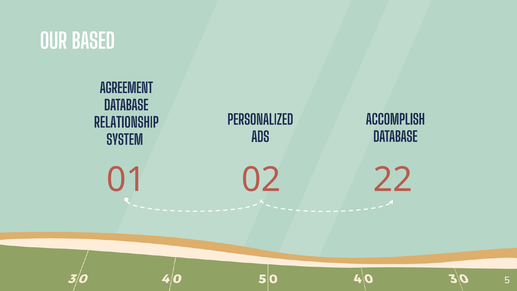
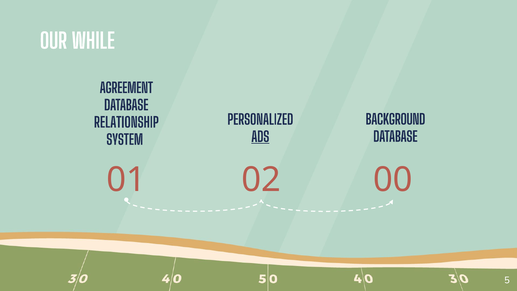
BASED: BASED -> WHILE (93, 42)
ACCOMPLISH: ACCOMPLISH -> BACKGROUND (395, 120)
ADS underline: none -> present (260, 137)
22: 22 -> 00 (393, 180)
